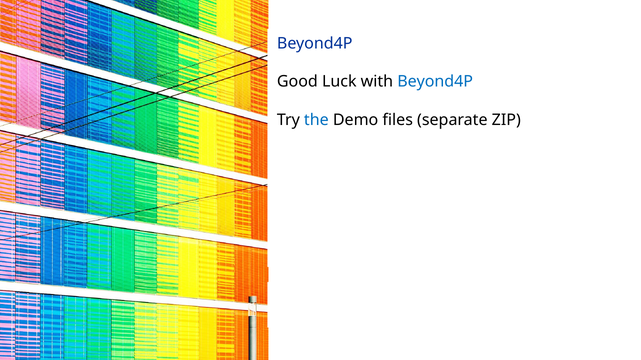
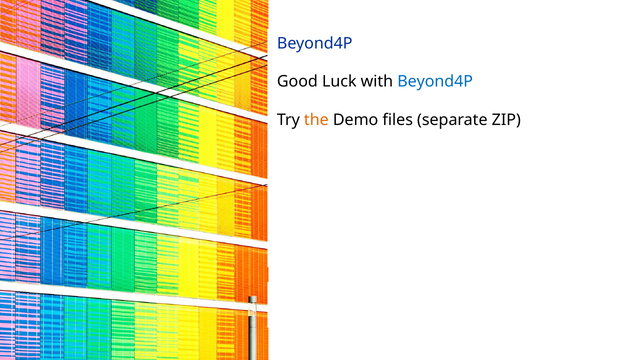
the colour: blue -> orange (316, 120)
